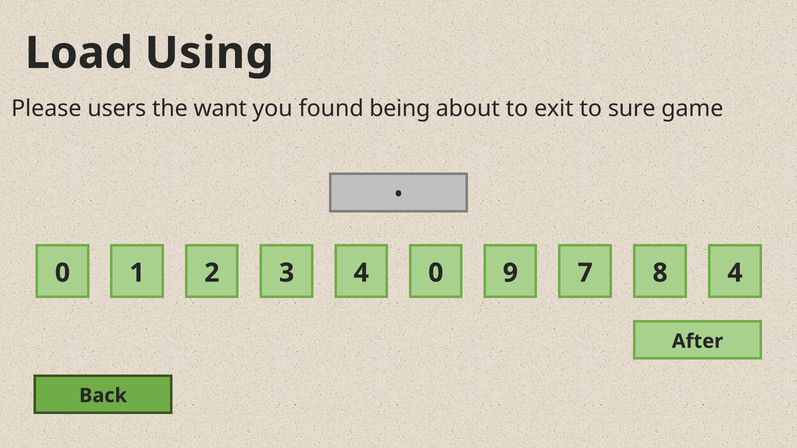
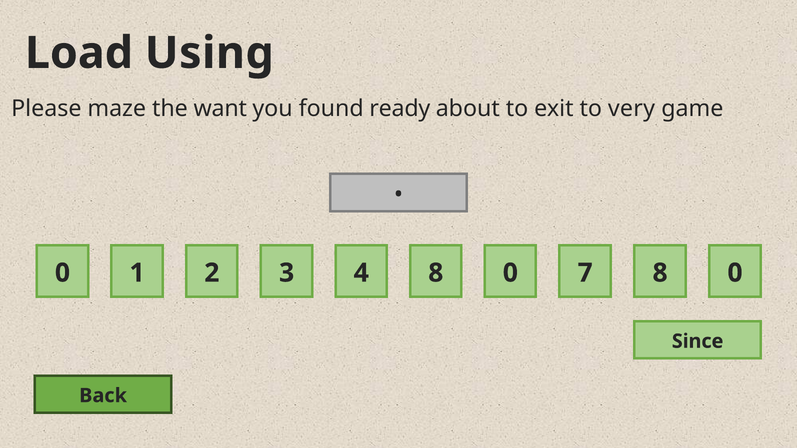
users: users -> maze (117, 109)
being: being -> ready (400, 109)
sure: sure -> very (631, 109)
4 0: 0 -> 8 (436, 273)
1 9: 9 -> 0 (510, 273)
0 4: 4 -> 0 (735, 273)
After: After -> Since (698, 341)
